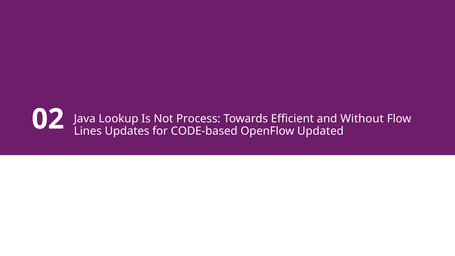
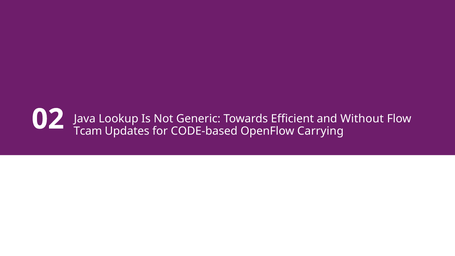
Process: Process -> Generic (198, 119)
Lines: Lines -> Tcam (88, 131)
Updated: Updated -> Carrying (320, 131)
